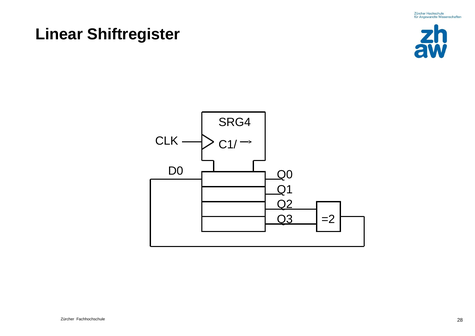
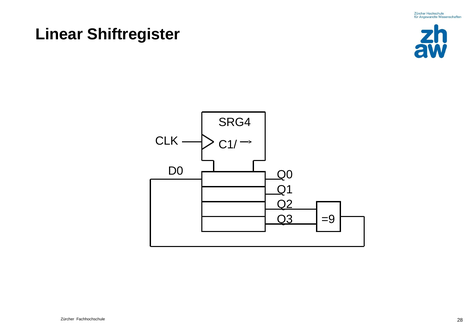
=2: =2 -> =9 (328, 219)
